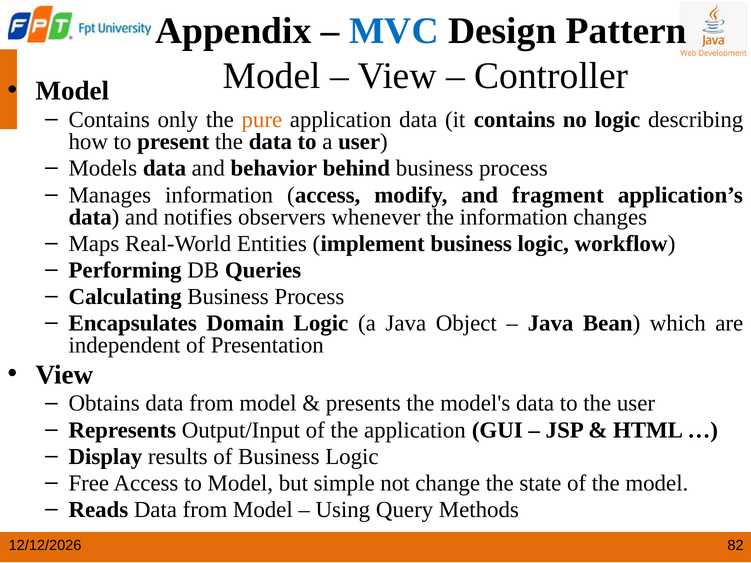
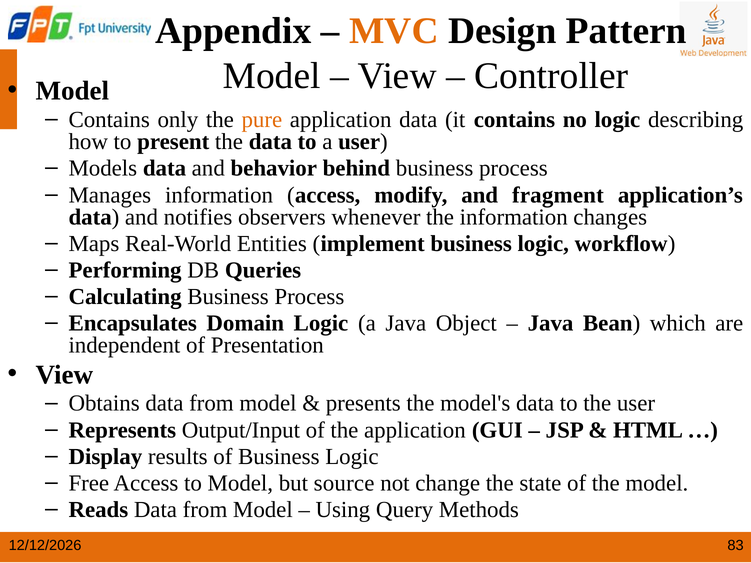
MVC colour: blue -> orange (394, 31)
simple: simple -> source (344, 483)
82: 82 -> 83 (736, 546)
